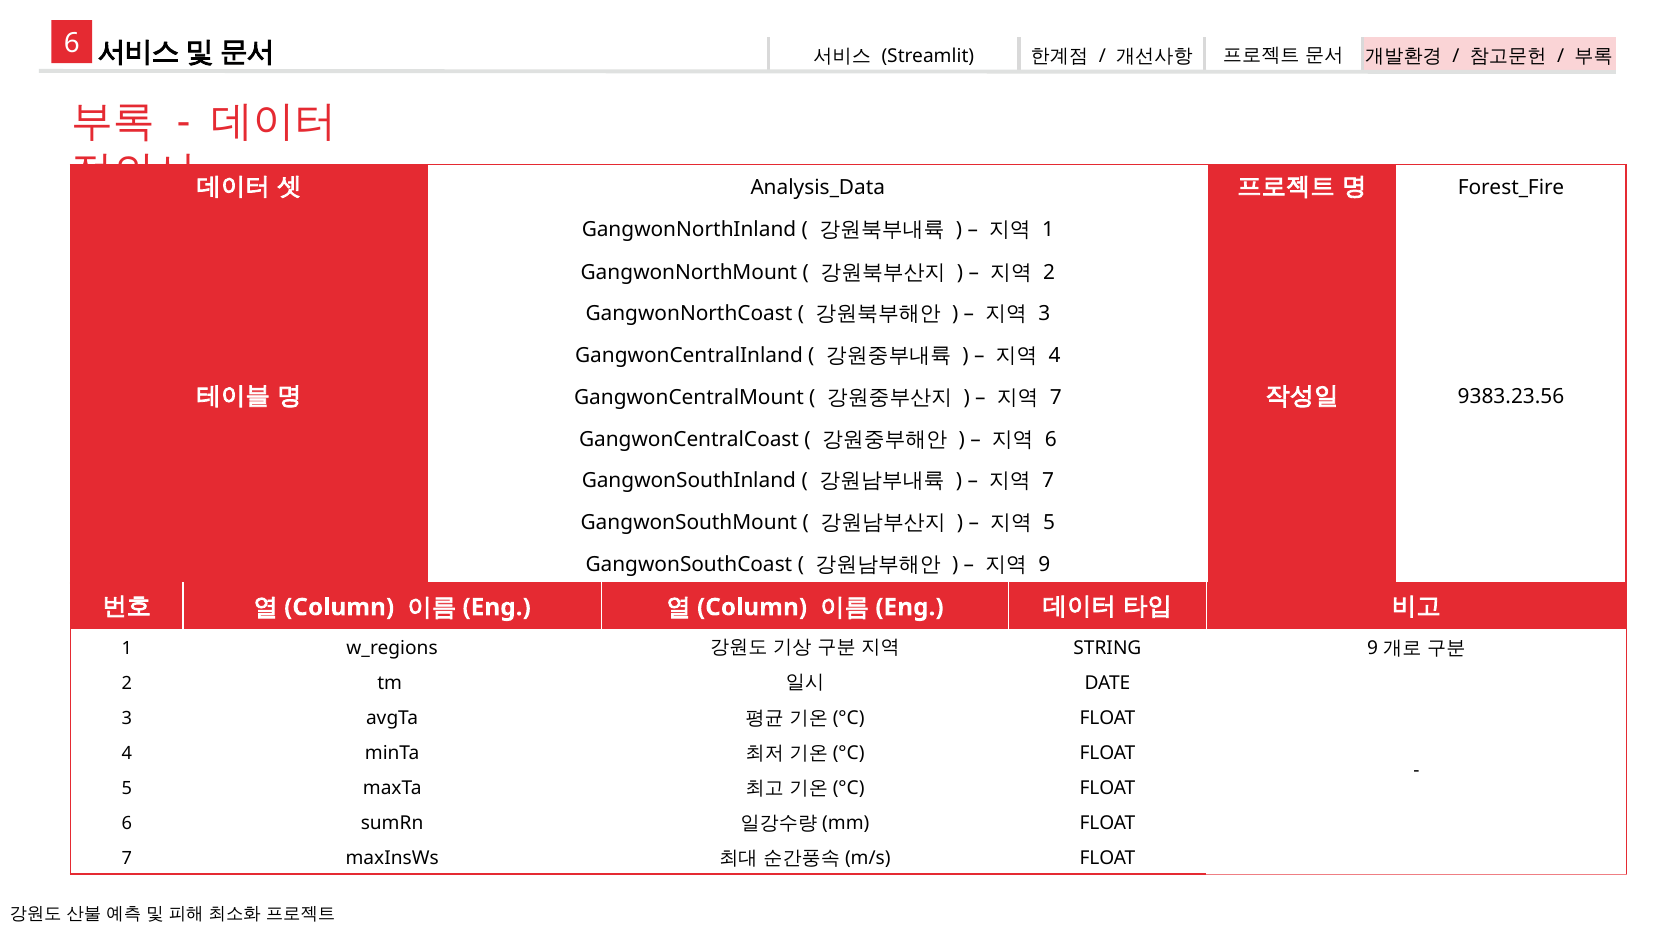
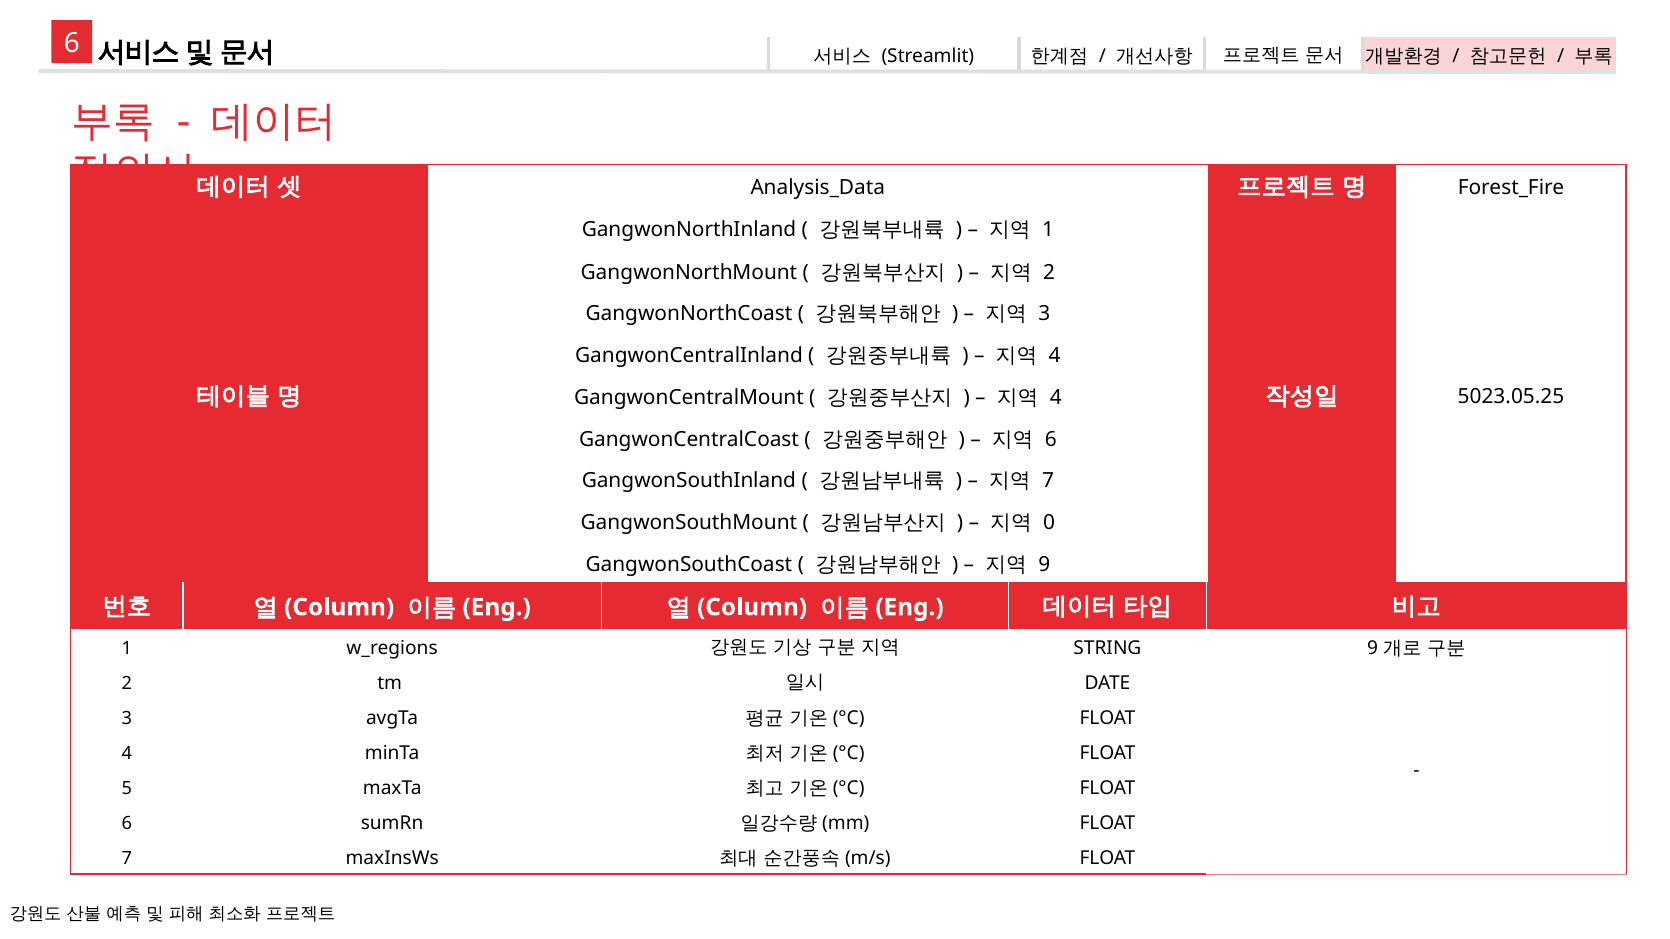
9383.23.56: 9383.23.56 -> 5023.05.25 (1511, 397)
7: 7 -> 4 (1056, 398)
5: 5 -> 0 (1049, 523)
